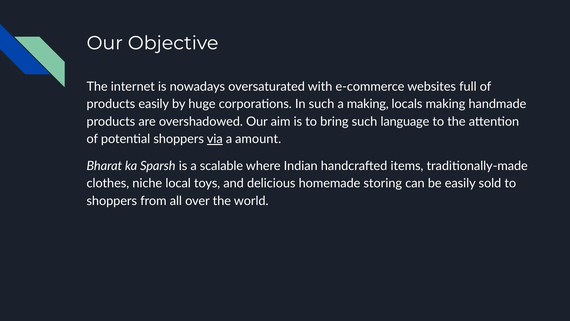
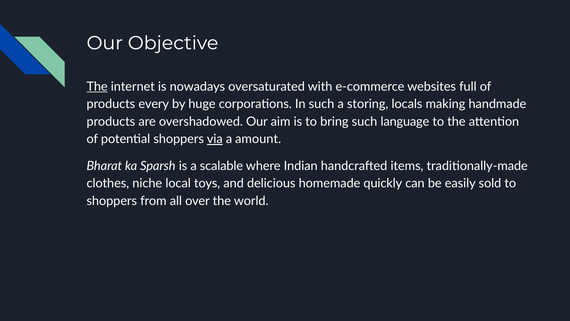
The underline: none -> present (97, 87)
products easily: easily -> every (154, 104)
a making: making -> storing (368, 104)
storing: storing -> quickly (383, 183)
